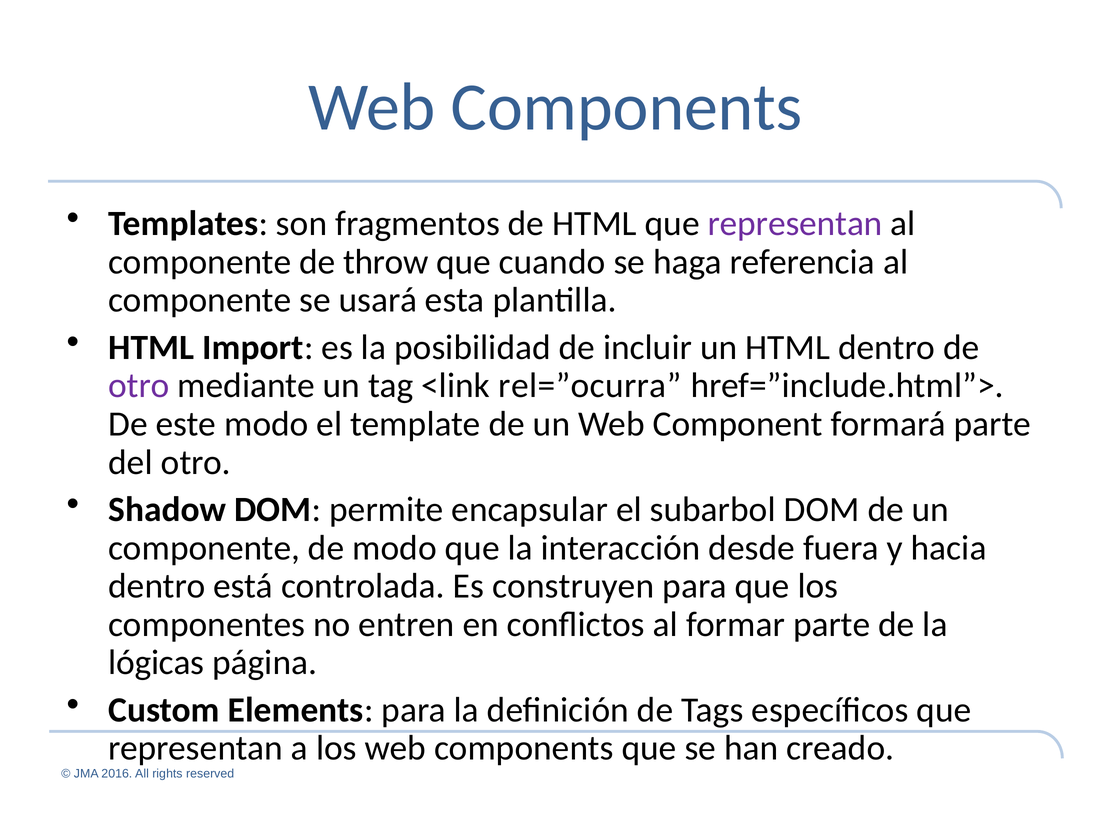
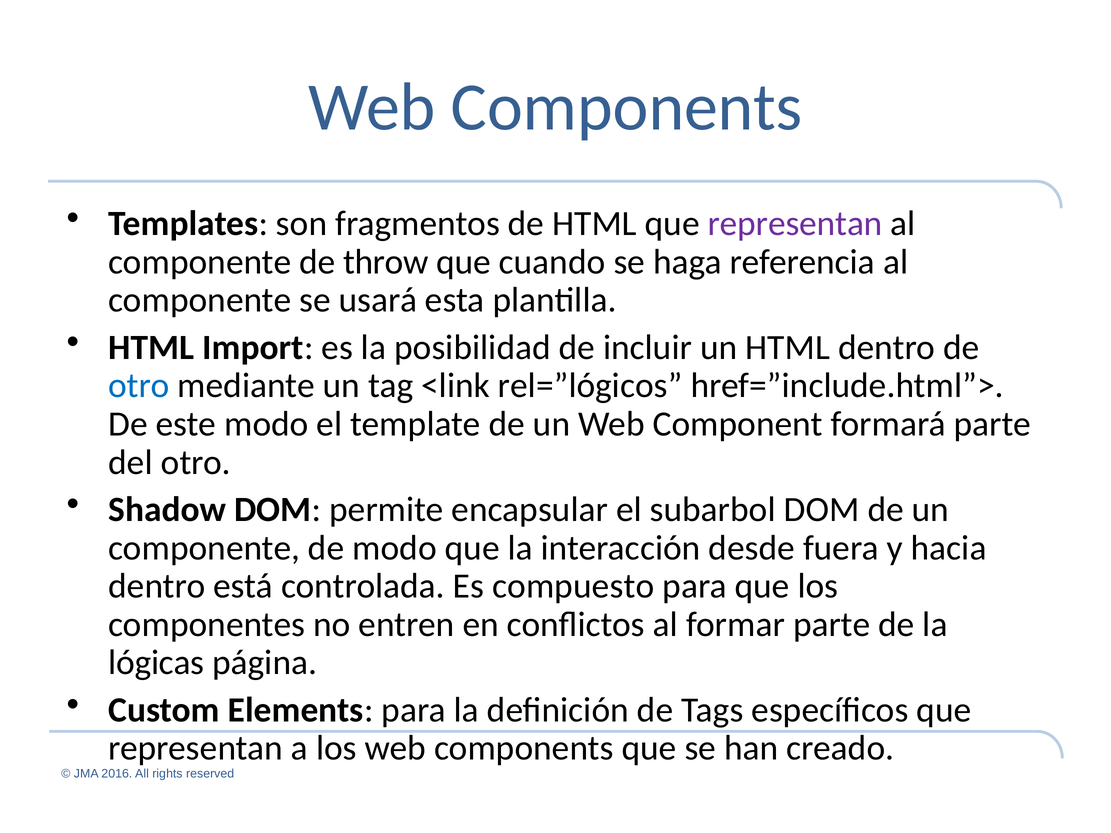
otro colour: purple -> blue (139, 386)
rel=”ocurra: rel=”ocurra -> rel=”lógicos (590, 386)
construyen: construyen -> compuesto (573, 586)
